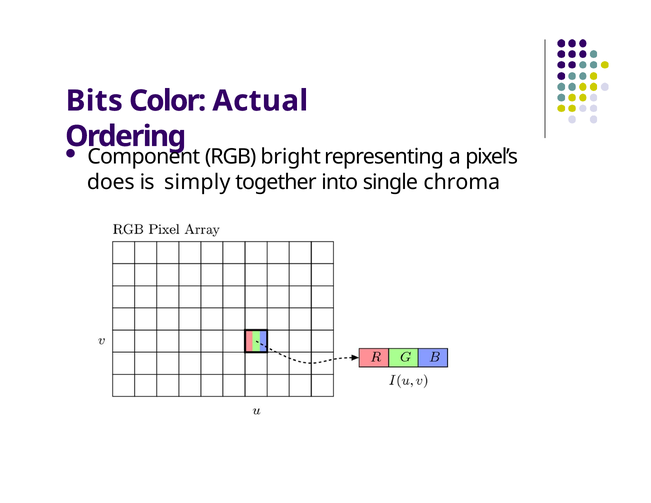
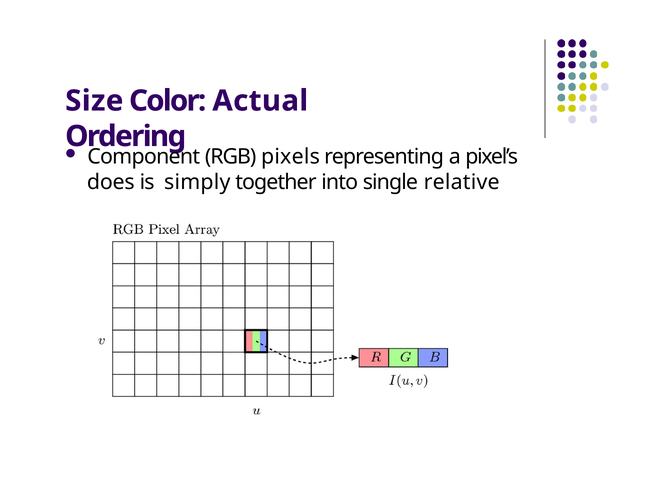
Bits: Bits -> Size (94, 101)
bright: bright -> pixels (290, 157)
chroma: chroma -> relative (462, 182)
